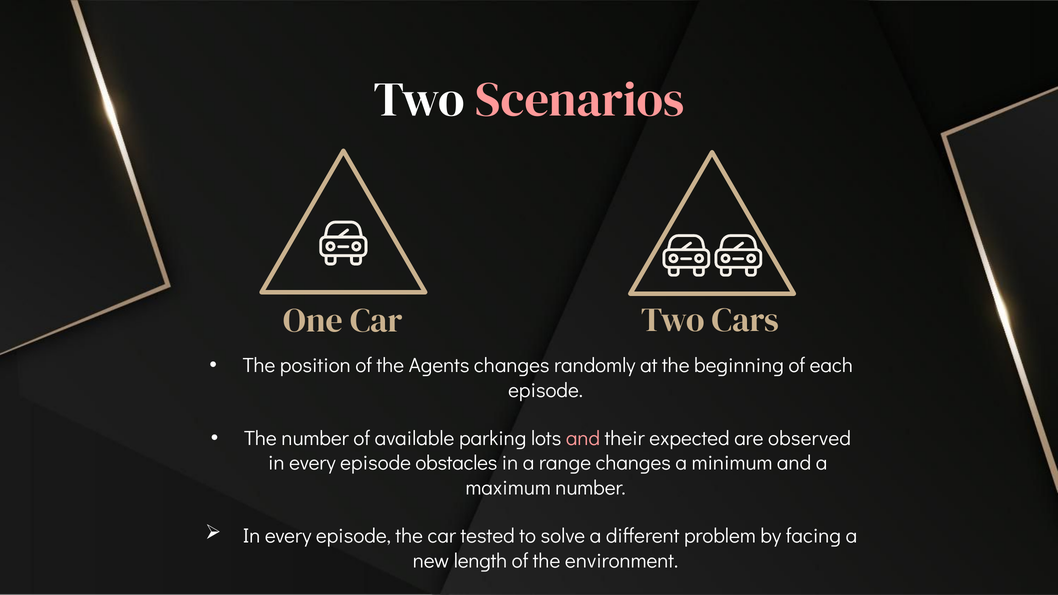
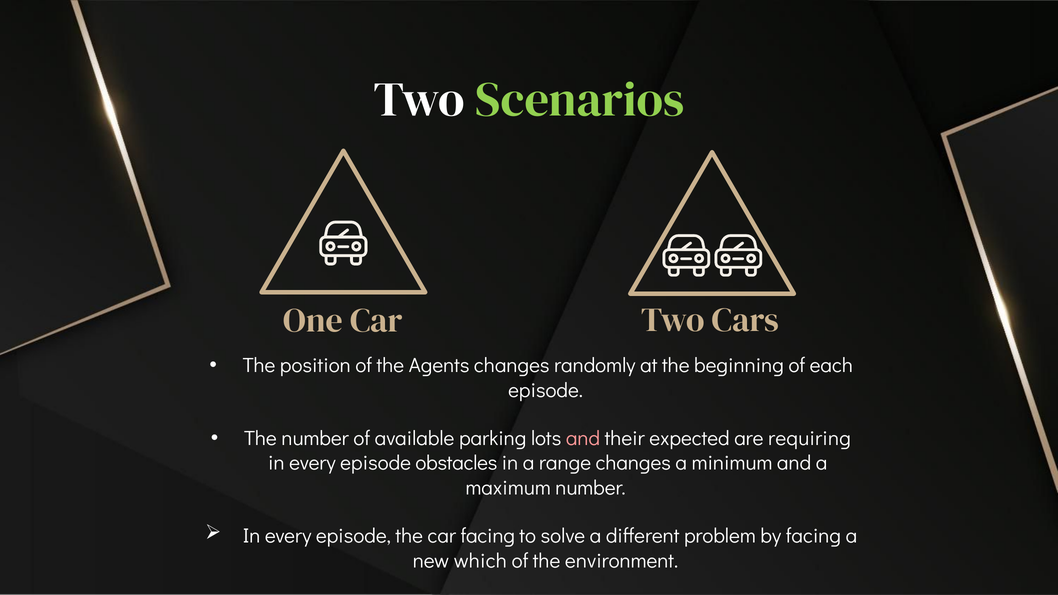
Scenarios colour: pink -> light green (580, 100)
observed: observed -> requiring (810, 439)
car tested: tested -> facing (488, 536)
length: length -> which (480, 561)
